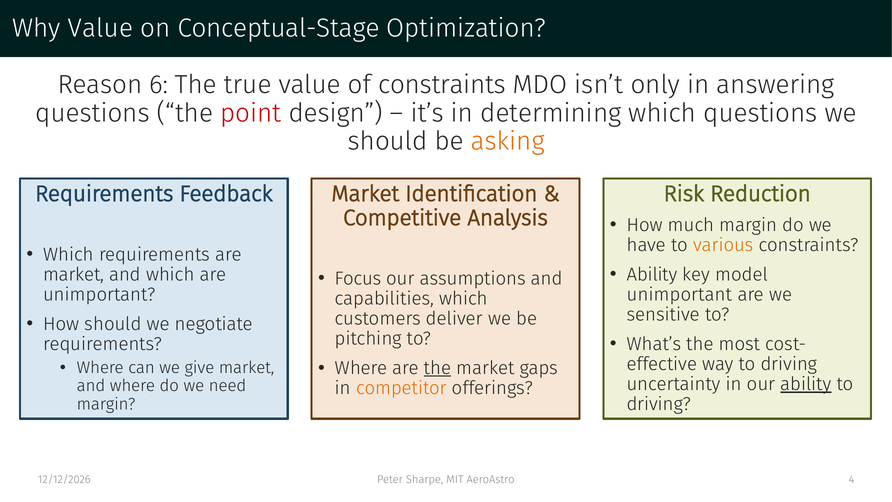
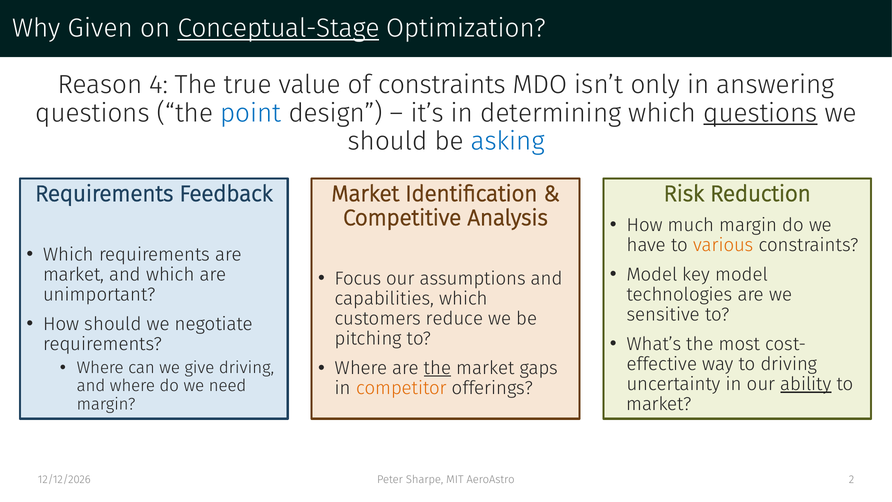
Why Value: Value -> Given (100, 28)
Conceptual-Stage underline: none -> present (279, 28)
6: 6 -> 4 (159, 85)
point colour: red -> blue (251, 113)
questions underline: none -> present (760, 113)
asking colour: orange -> blue (508, 141)
Ability: Ability -> Model (652, 274)
unimportant: unimportant -> technologies (680, 294)
deliver: deliver -> reduce (454, 319)
give market: market -> driving (247, 368)
driving: driving -> market (659, 404)
4: 4 -> 2 (851, 479)
